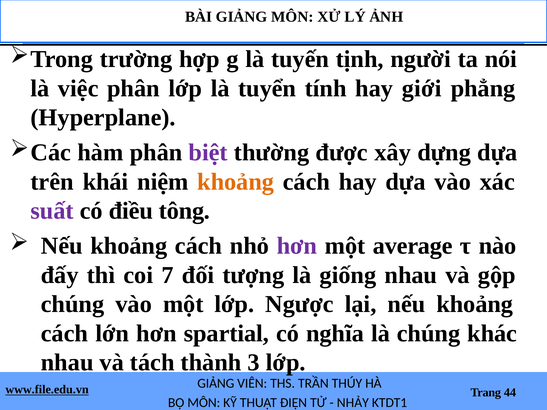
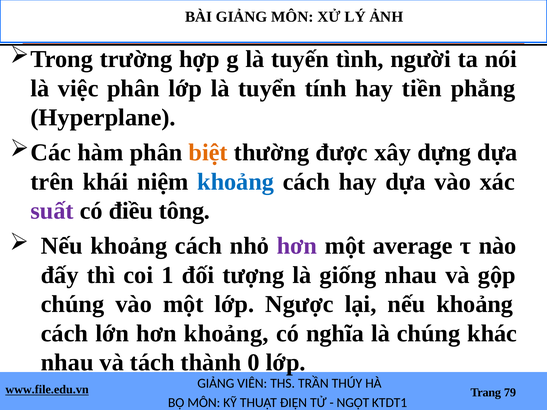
tịnh: tịnh -> tình (360, 59)
giới: giới -> tiền (422, 88)
biệt colour: purple -> orange (208, 153)
khoảng colour: orange -> blue (236, 182)
7: 7 -> 1 (167, 275)
hơn spartial: spartial -> khoảng (226, 334)
3: 3 -> 0 (254, 363)
44: 44 -> 79 (510, 393)
NHẢY: NHẢY -> NGỘT (353, 403)
